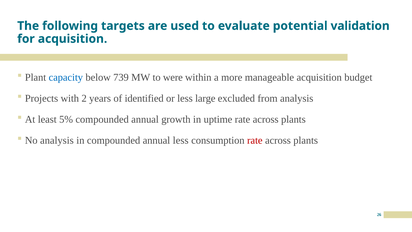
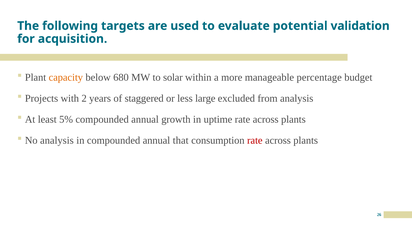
capacity colour: blue -> orange (66, 77)
739: 739 -> 680 (121, 77)
were: were -> solar (173, 77)
manageable acquisition: acquisition -> percentage (319, 77)
identified: identified -> staggered (144, 98)
annual less: less -> that (181, 140)
